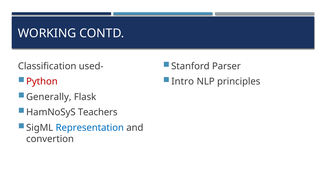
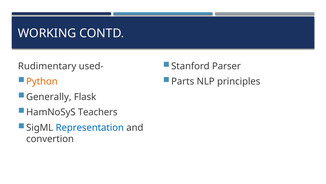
Classification: Classification -> Rudimentary (47, 66)
Python colour: red -> orange (42, 81)
Intro: Intro -> Parts (183, 81)
